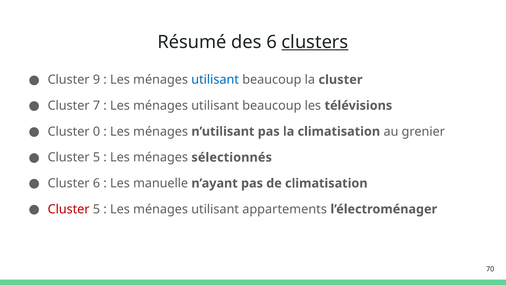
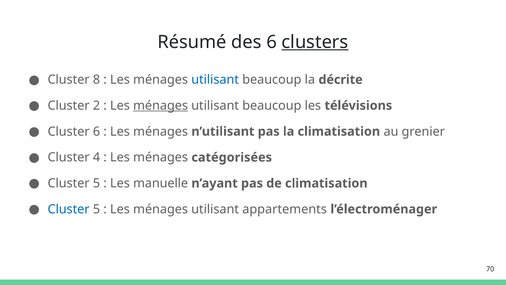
9: 9 -> 8 (96, 80)
la cluster: cluster -> décrite (341, 80)
7: 7 -> 2 (96, 105)
ménages underline: none -> present (161, 105)
Cluster 0: 0 -> 6 (96, 131)
5: 5 -> 4 (96, 157)
sélectionnés: sélectionnés -> catégorisées (232, 157)
6: 6 -> 5 (96, 183)
Cluster colour: red -> blue (69, 209)
